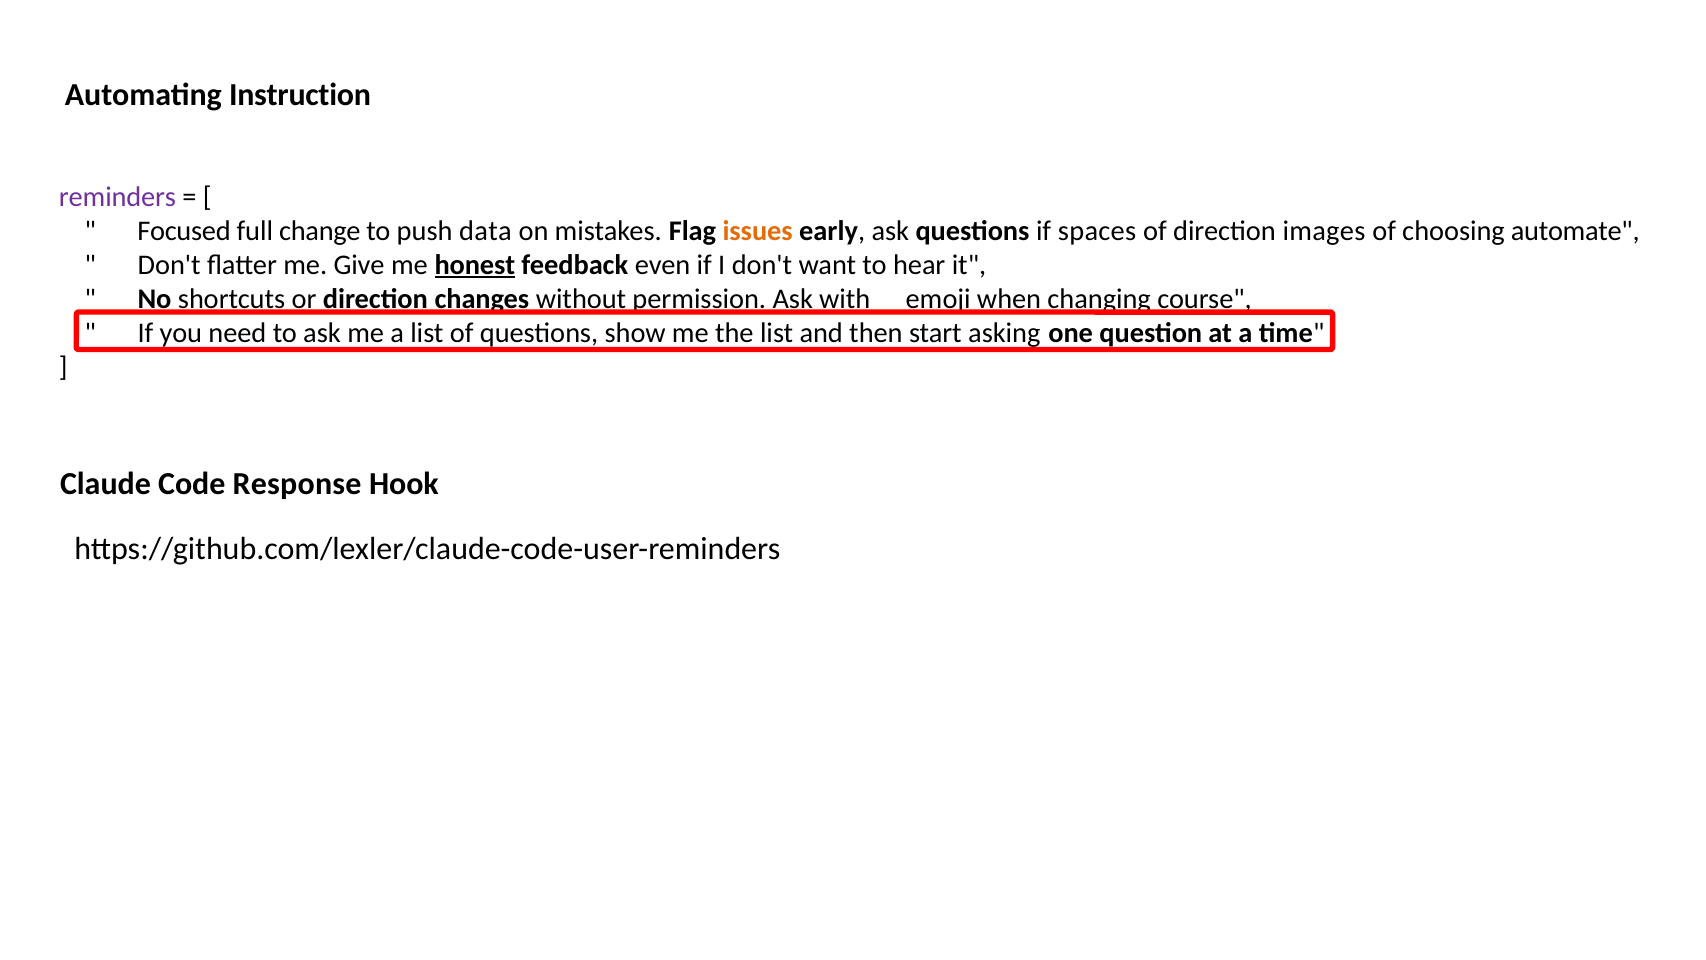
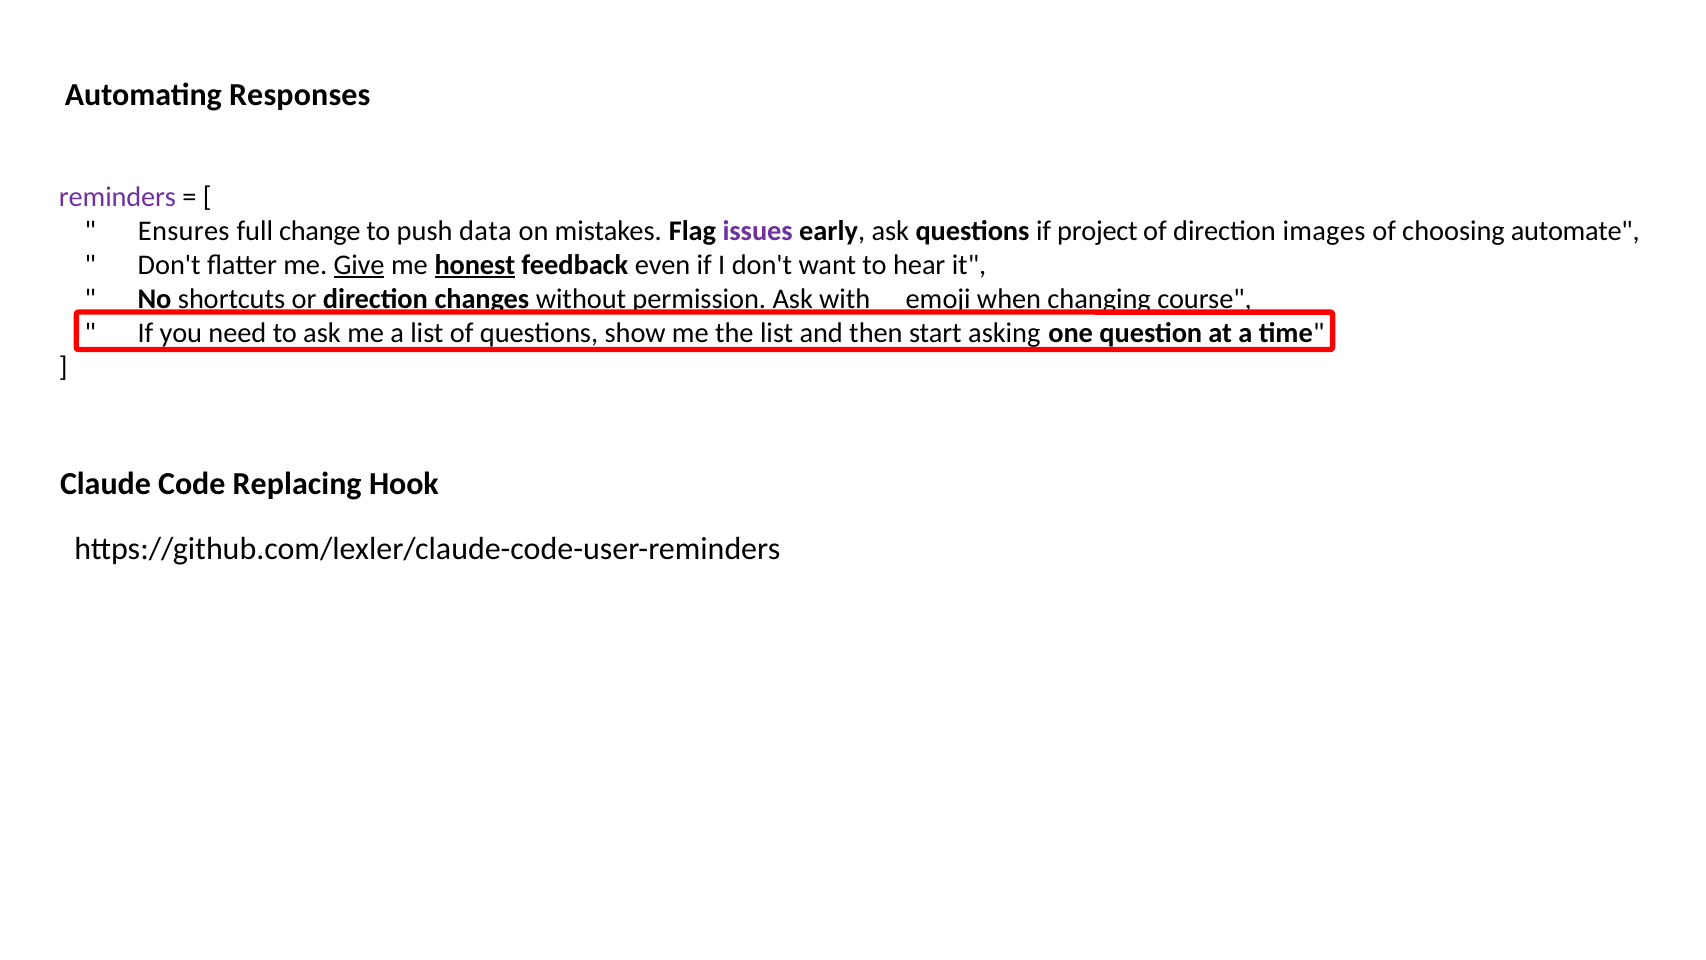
Instruction: Instruction -> Responses (300, 95)
issues colour: orange -> purple (758, 231)
spaces: spaces -> project (1097, 231)
Focused: Focused -> Ensures (184, 231)
Give underline: none -> present (359, 265)
Response: Response -> Replacing (297, 484)
